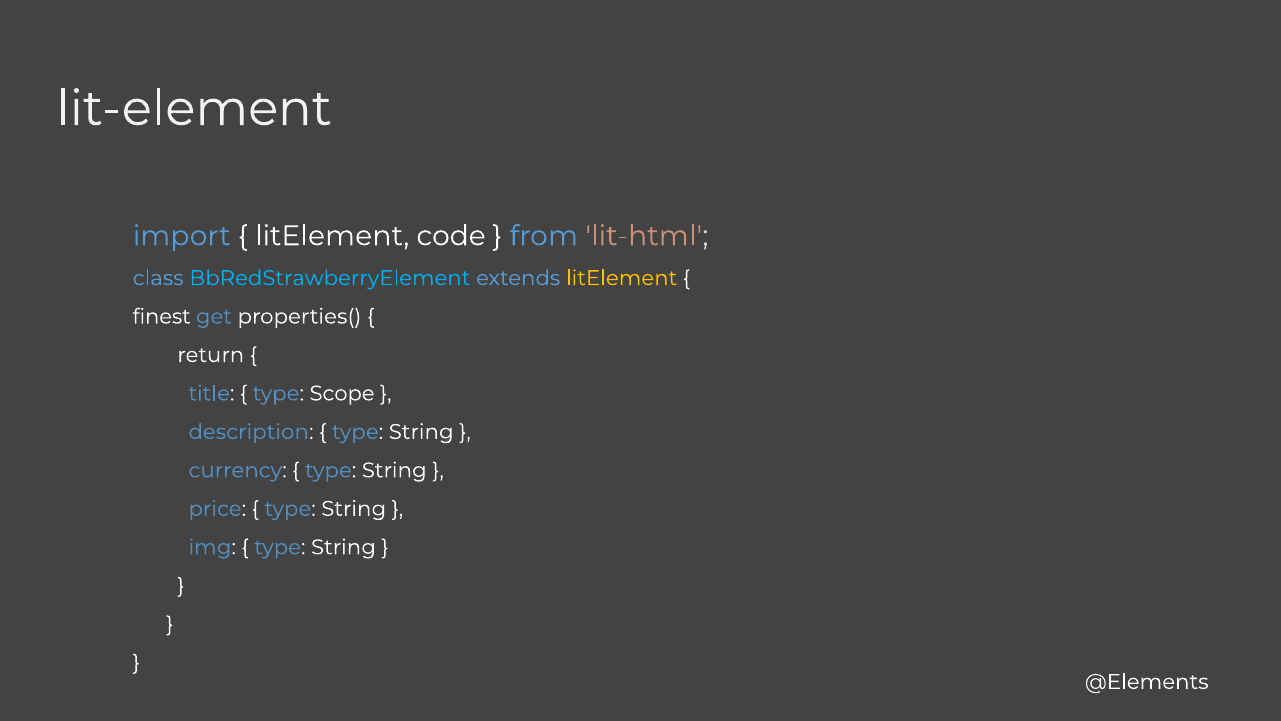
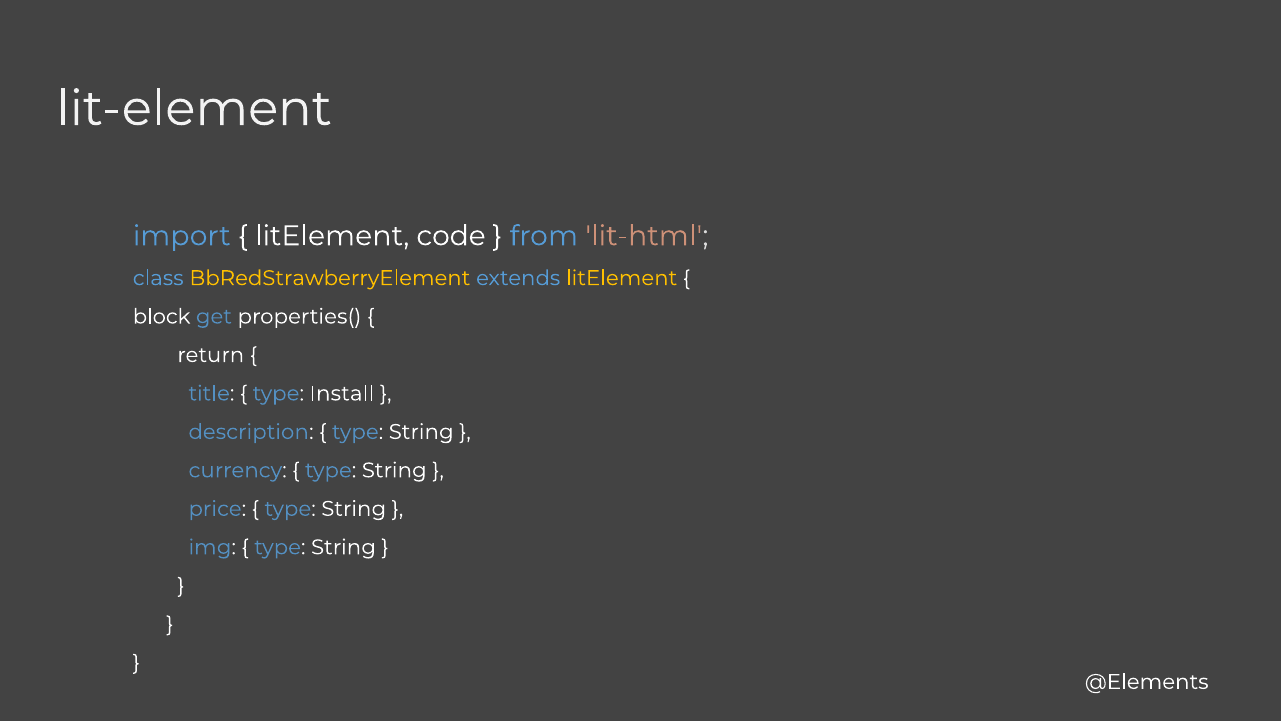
BbRedStrawberryElement colour: light blue -> yellow (330, 278)
finest: finest -> block (162, 316)
Scope: Scope -> Install (342, 393)
